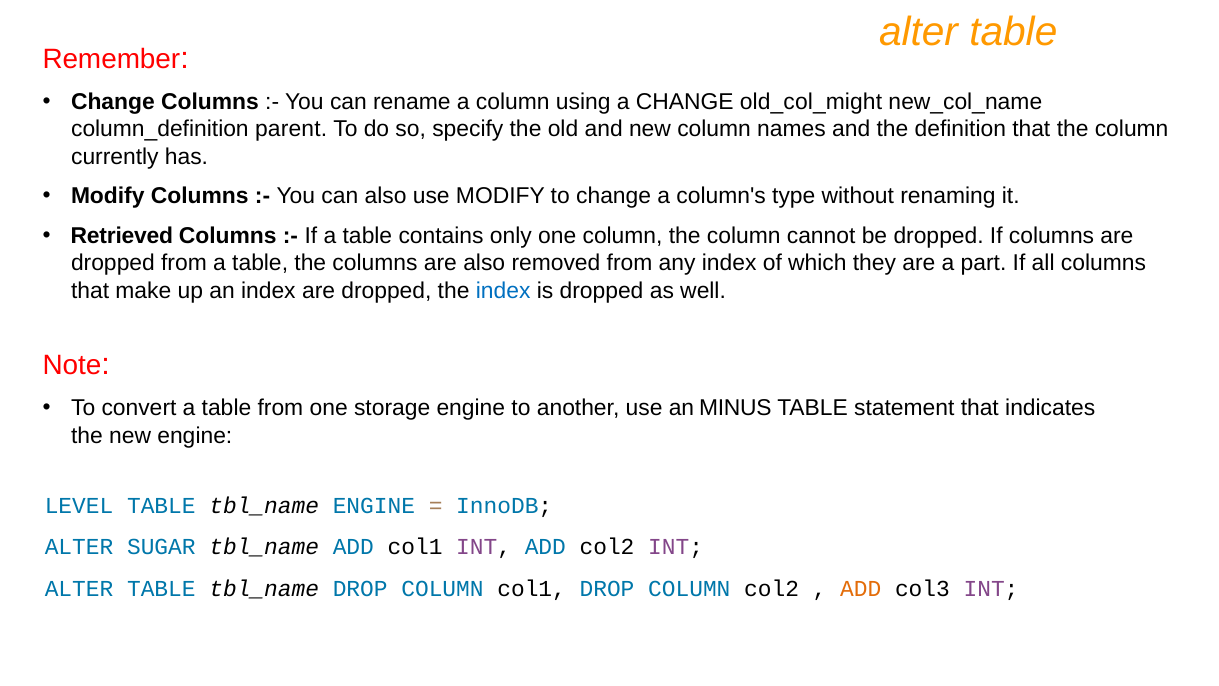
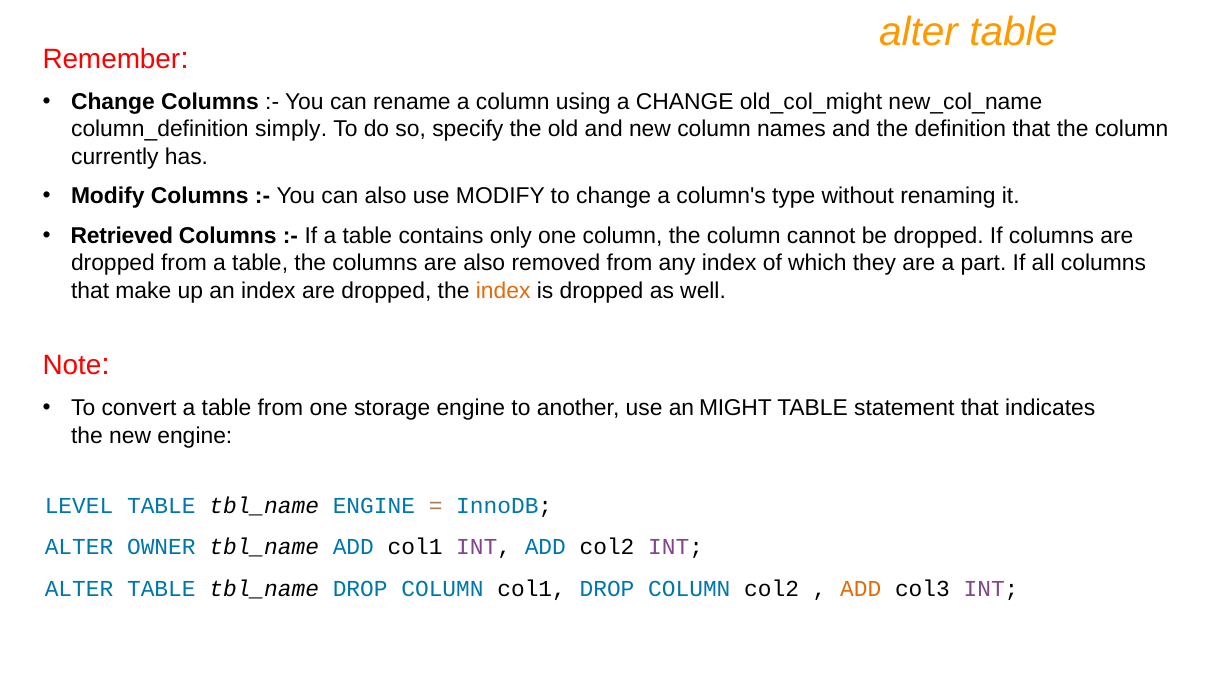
parent: parent -> simply (291, 129)
index colour: blue -> orange (503, 291)
MINUS: MINUS -> MIGHT (735, 408)
SUGAR: SUGAR -> OWNER (161, 547)
